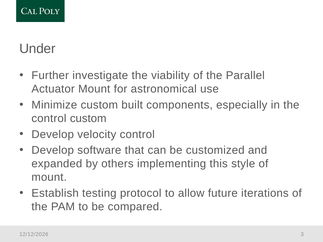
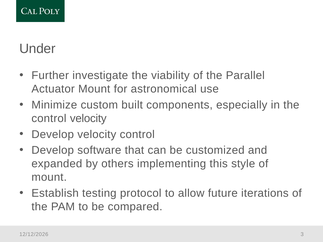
control custom: custom -> velocity (88, 118)
